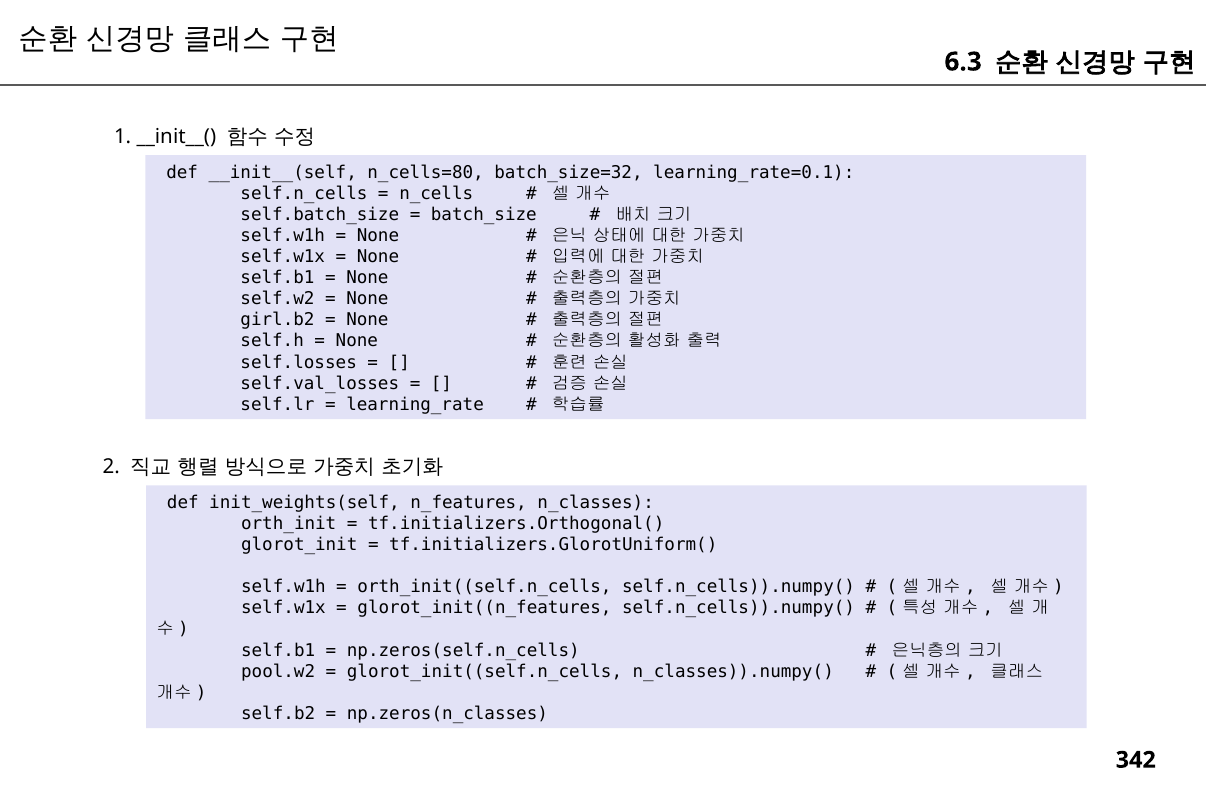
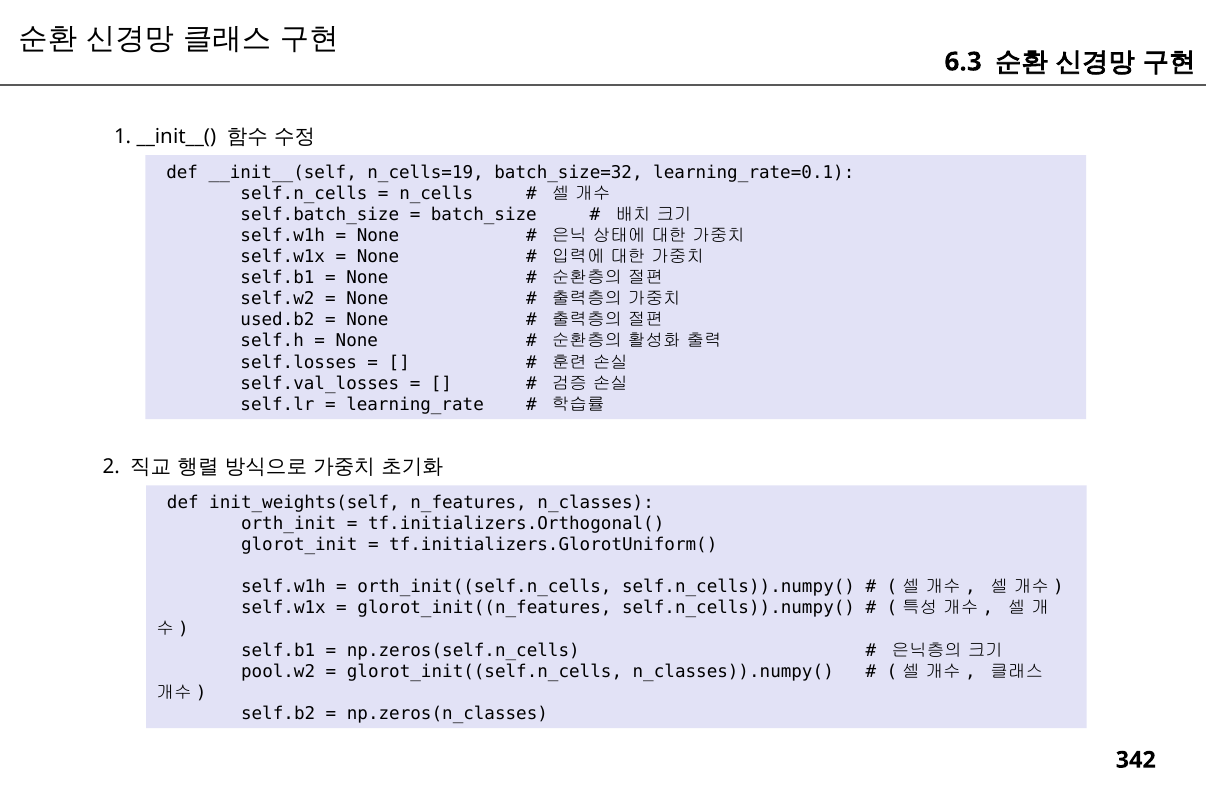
n_cells=80: n_cells=80 -> n_cells=19 (426, 172)
girl.b2: girl.b2 -> used.b2 (278, 320)
